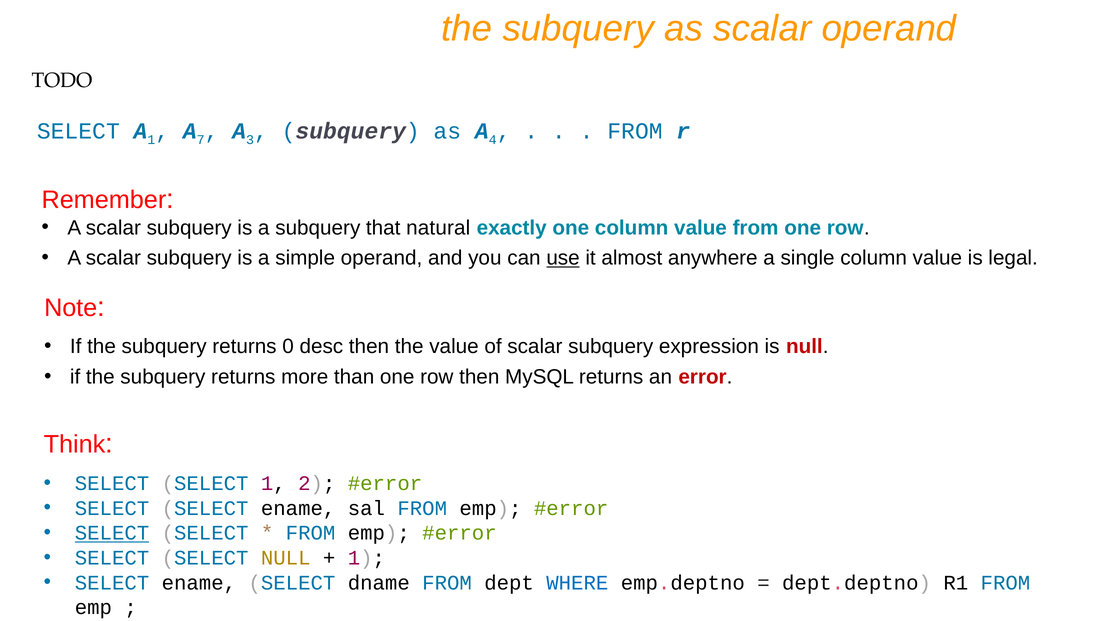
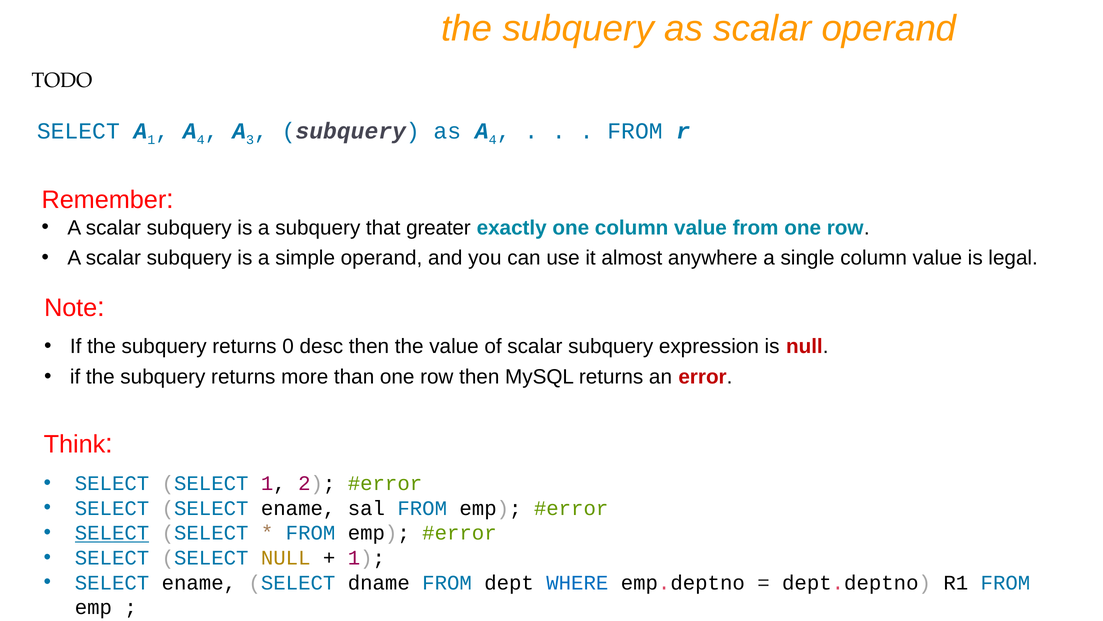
7: 7 -> 4 (201, 140)
natural: natural -> greater (438, 228)
use underline: present -> none (563, 258)
